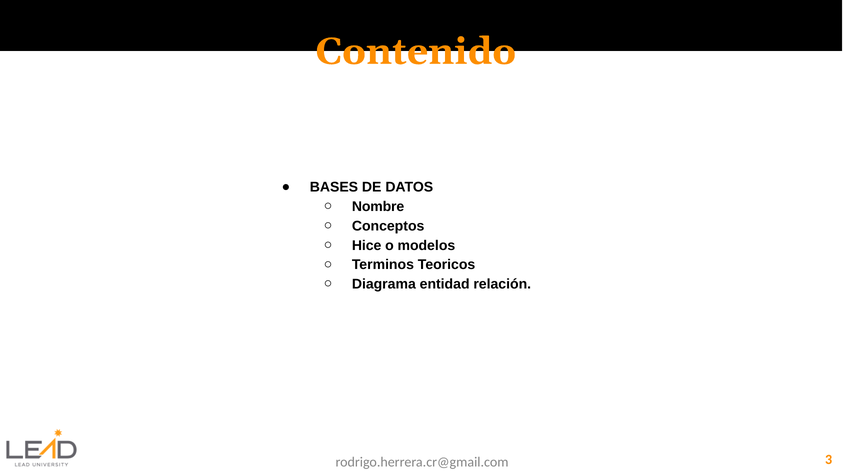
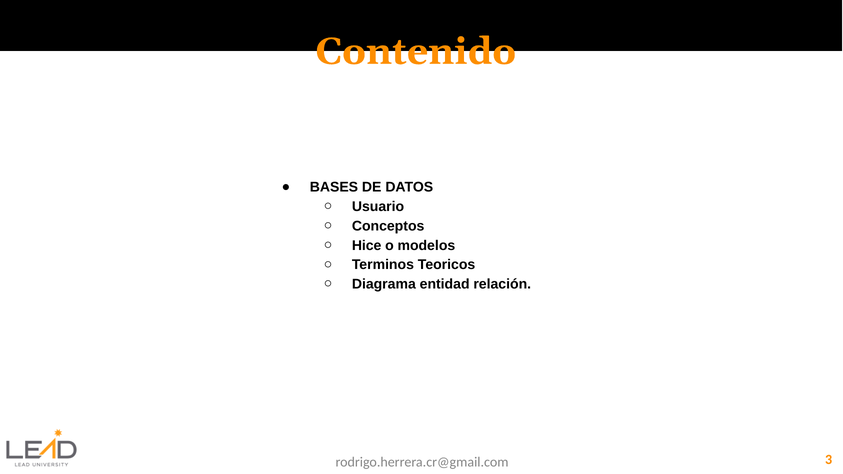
Nombre: Nombre -> Usuario (378, 207)
